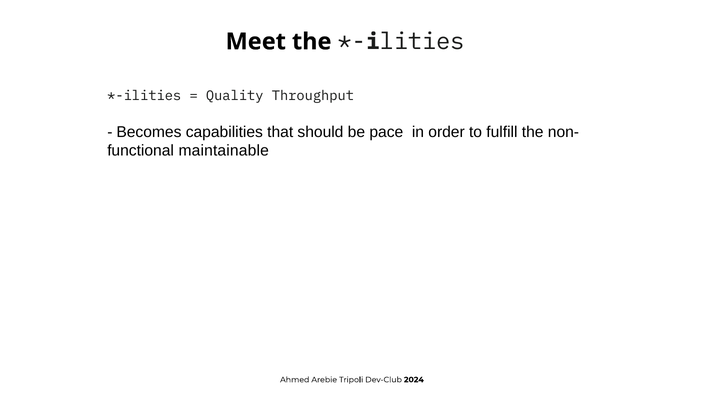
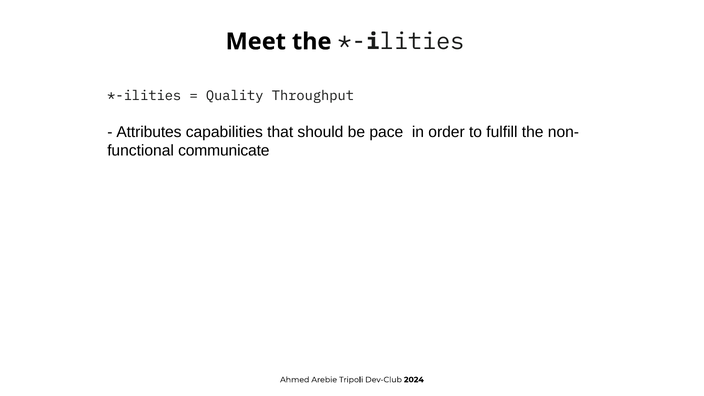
Becomes: Becomes -> Attributes (149, 132)
maintainable: maintainable -> communicate (224, 151)
